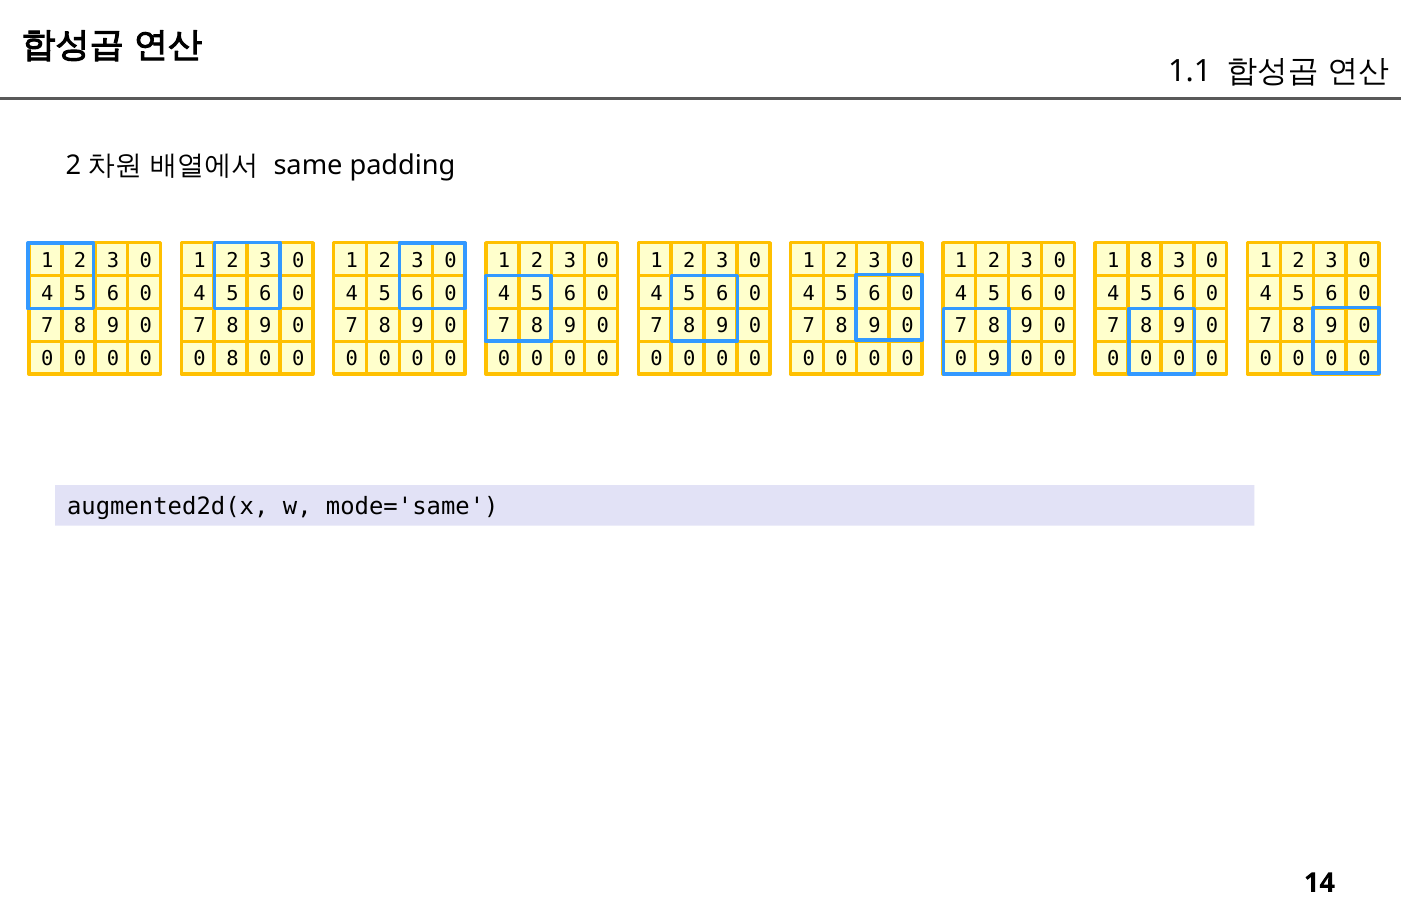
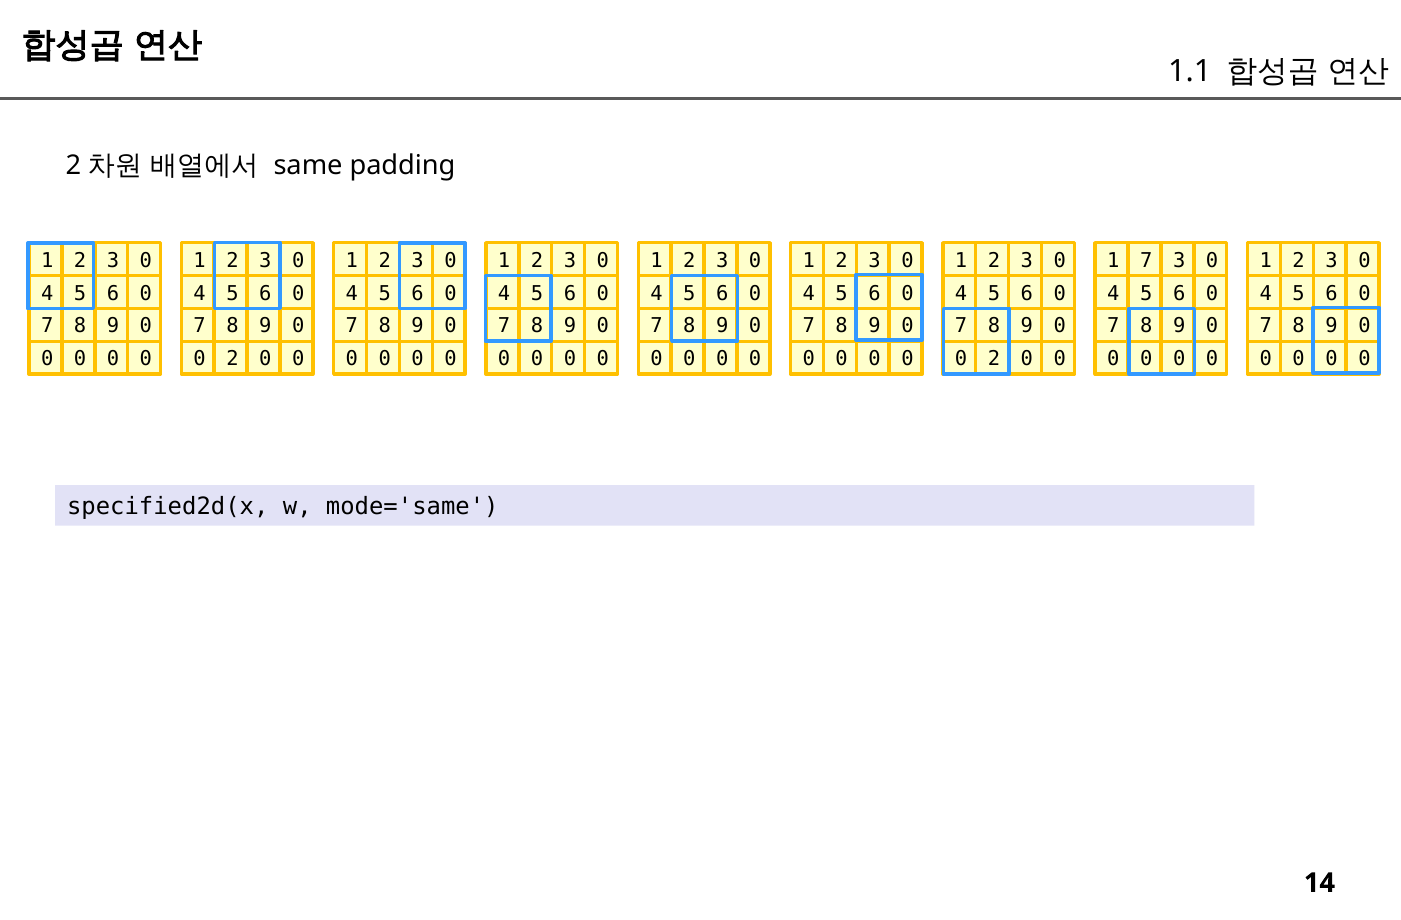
1 8: 8 -> 7 (1146, 261)
8: 8 -> 2 (232, 359)
9: 9 -> 2 (994, 359)
augmented2d(x: augmented2d(x -> specified2d(x (168, 507)
